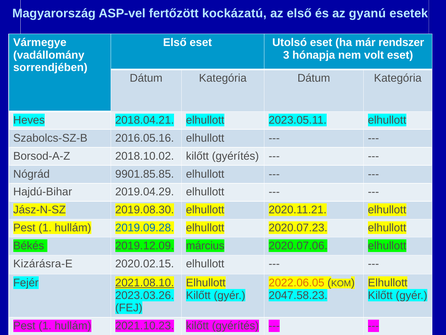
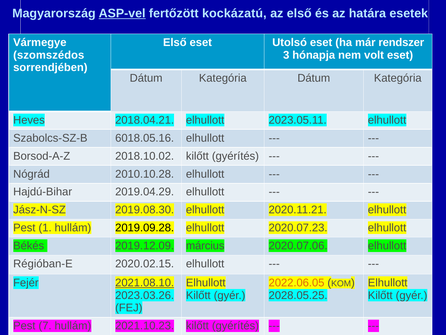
ASP-vel underline: none -> present (122, 13)
gyanú: gyanú -> határa (367, 13)
vadállomány: vadállomány -> szomszédos (49, 55)
2016.05.16: 2016.05.16 -> 6018.05.16 (145, 138)
9901.85.85: 9901.85.85 -> 2010.10.28 (145, 174)
2019.09.28 colour: blue -> black (145, 228)
Kizárásra-E: Kizárásra-E -> Régióban-E (43, 263)
2047.58.23: 2047.58.23 -> 2028.05.25 (298, 295)
1: 1 -> 7 (45, 325)
